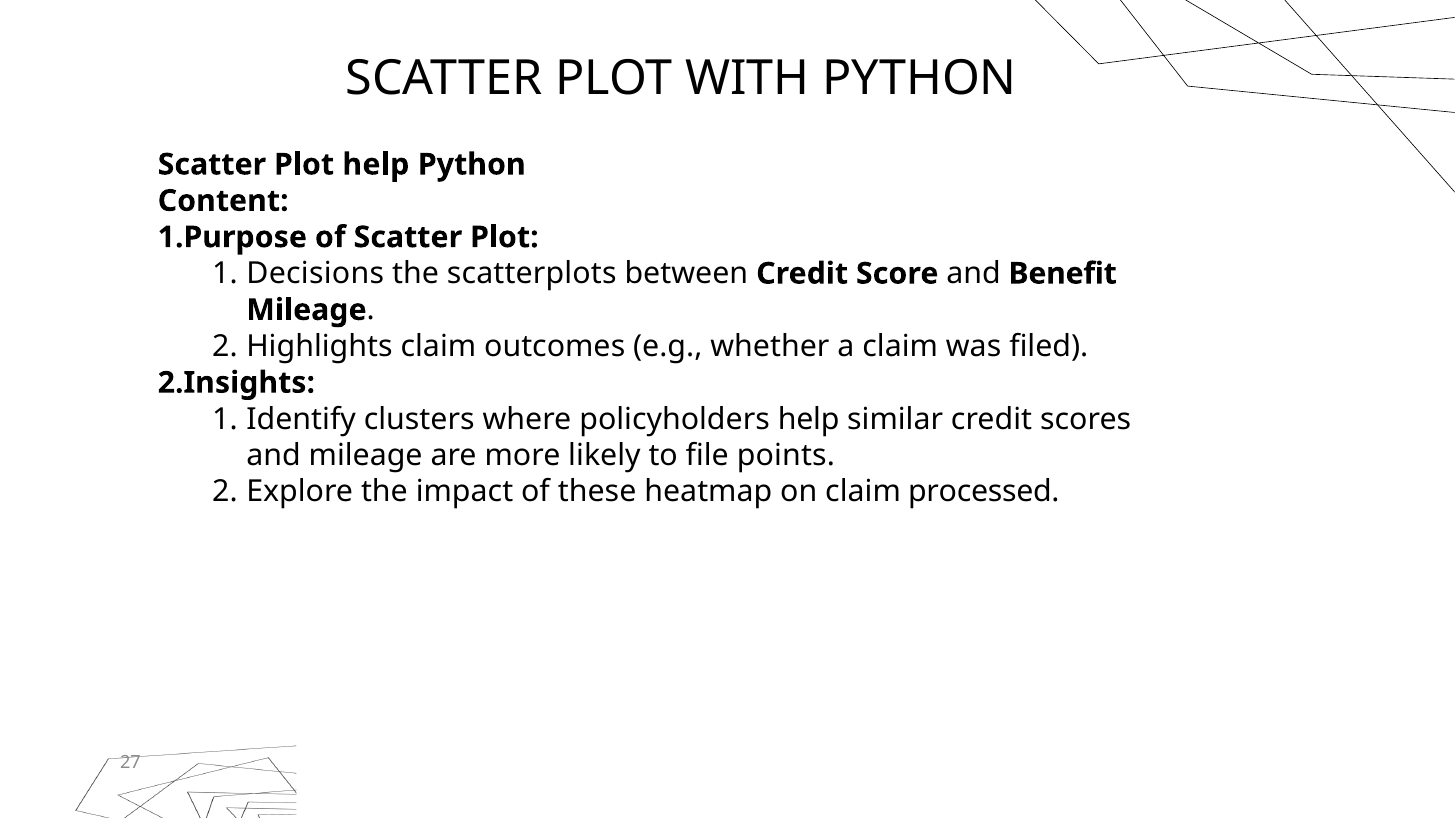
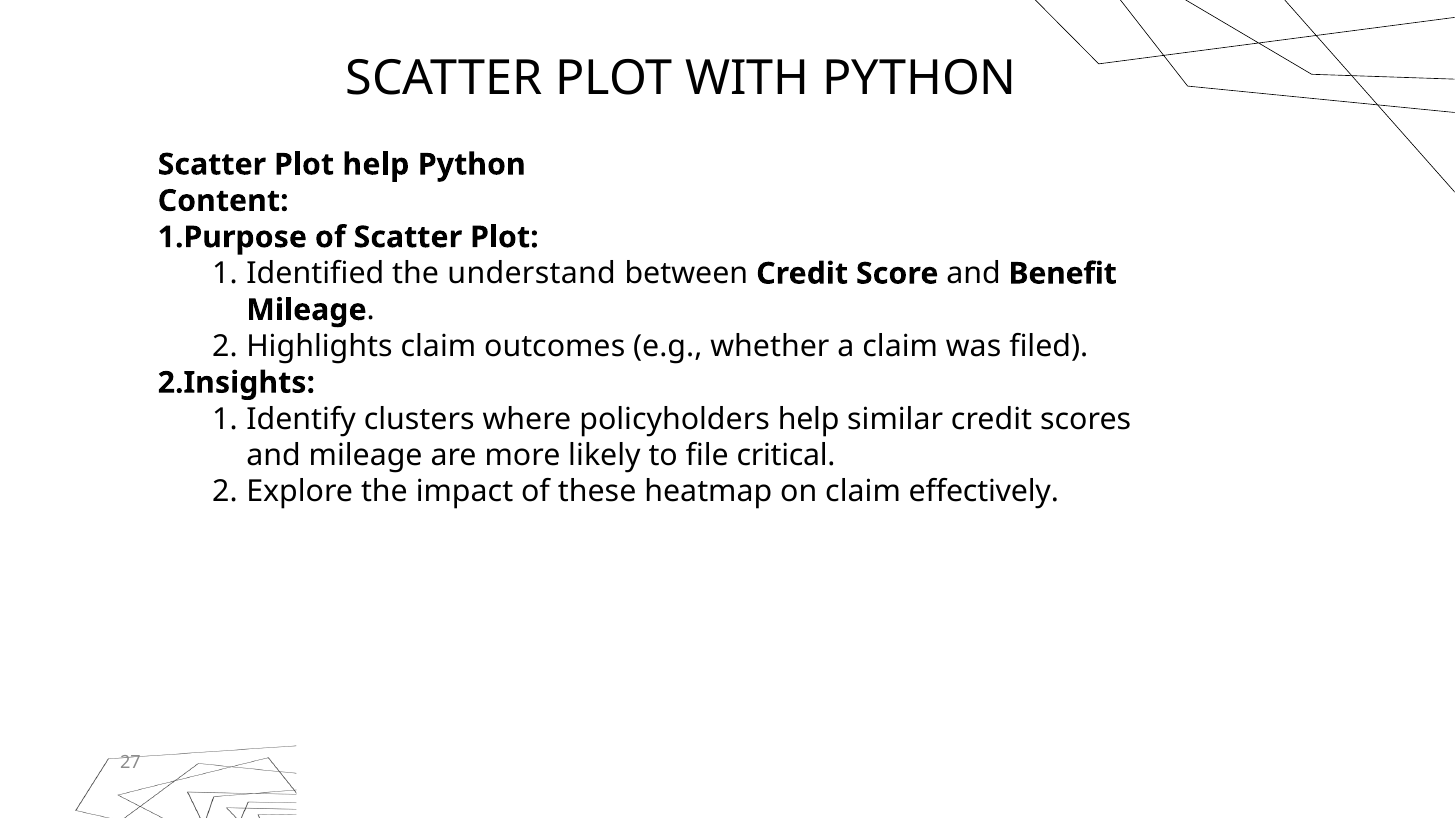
Decisions: Decisions -> Identified (315, 274)
scatterplots: scatterplots -> understand (532, 274)
points: points -> critical (786, 456)
processed: processed -> effectively (984, 492)
